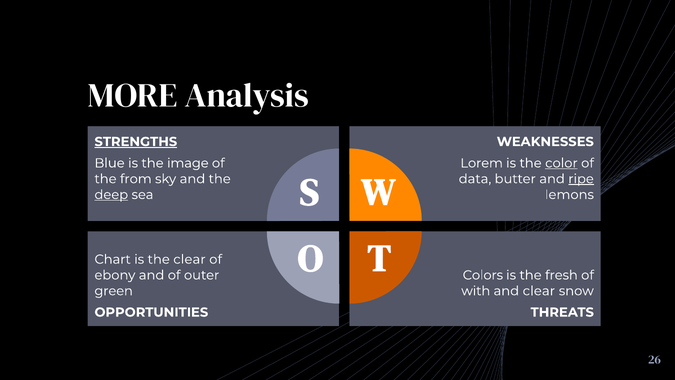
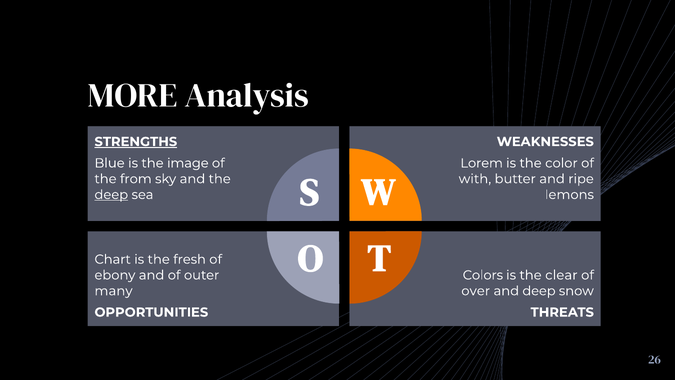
color underline: present -> none (561, 163)
data: data -> with (475, 179)
ripe underline: present -> none (581, 179)
the clear: clear -> fresh (190, 259)
fresh: fresh -> clear (561, 275)
green: green -> many (114, 291)
with: with -> over (476, 291)
and clear: clear -> deep (539, 291)
